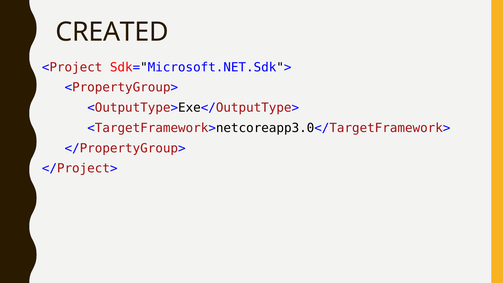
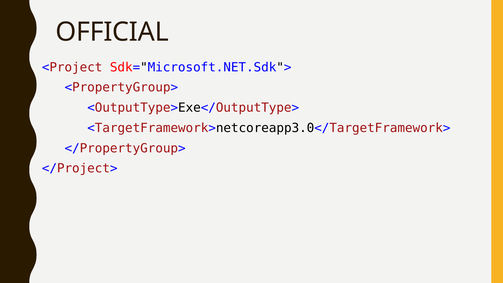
CREATED: CREATED -> OFFICIAL (112, 32)
